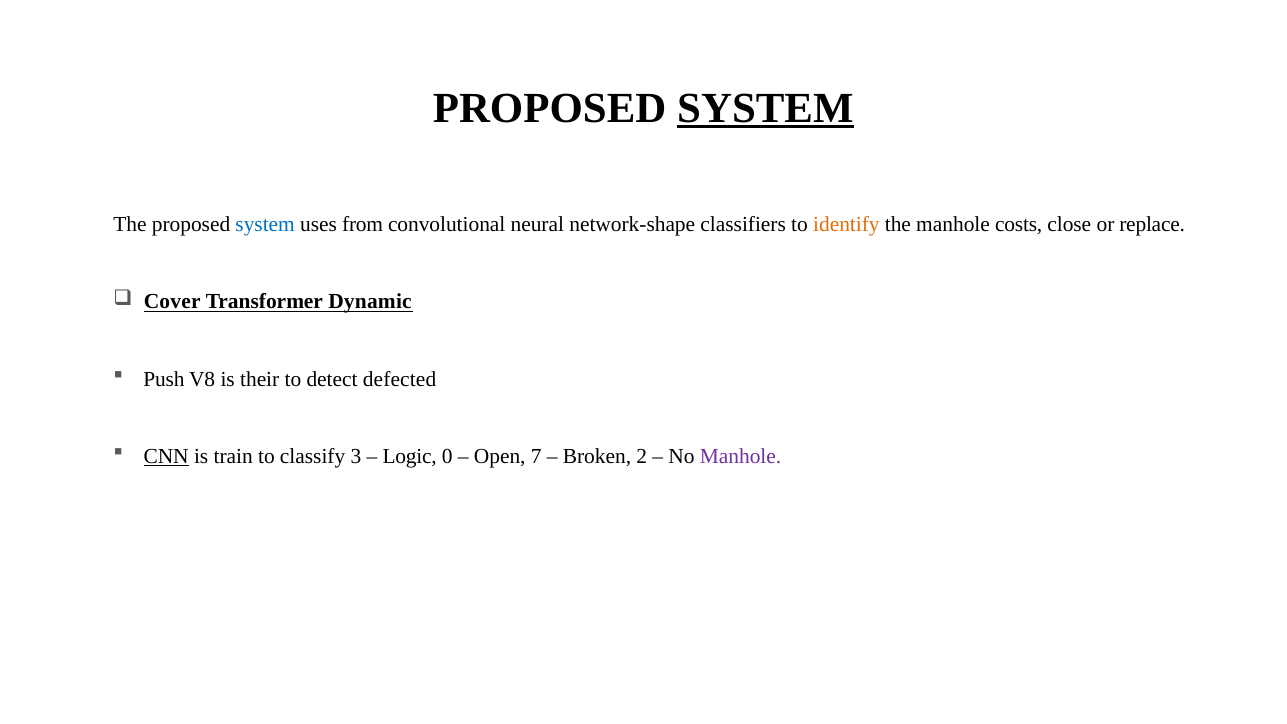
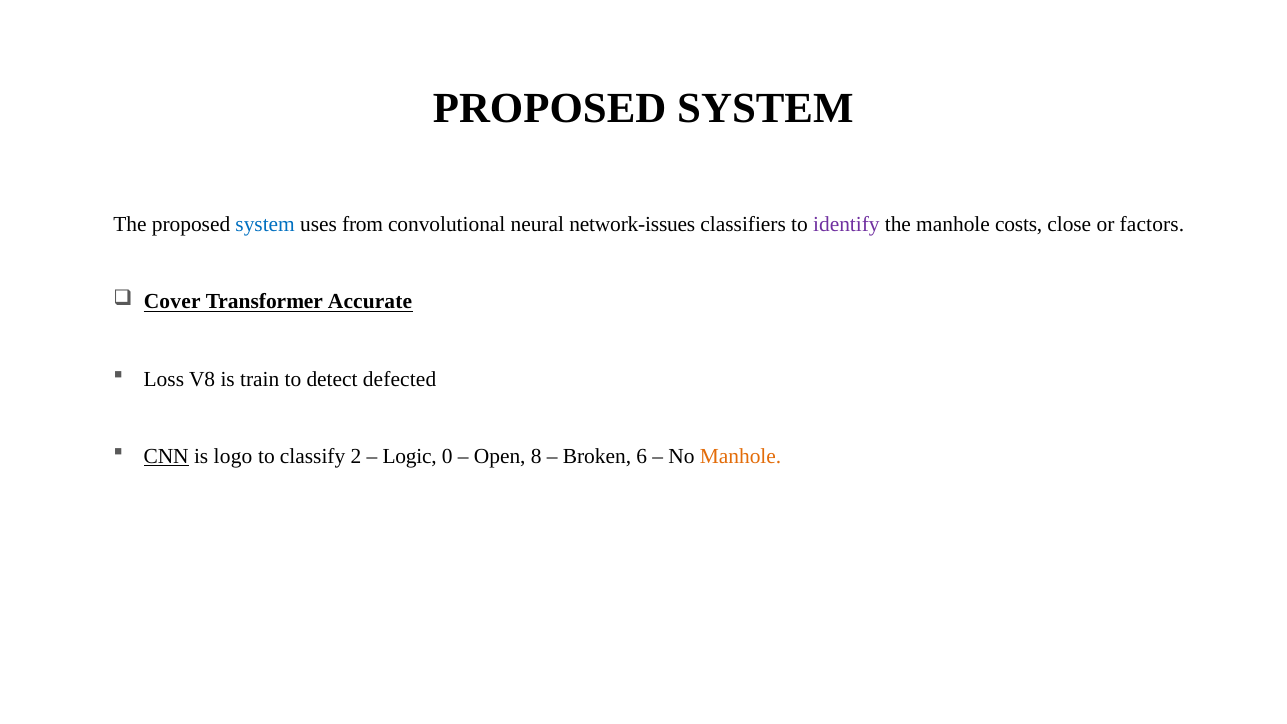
SYSTEM underline: present -> none (765, 108)
network-shape: network-shape -> network-issues (632, 225)
identify colour: orange -> purple (846, 225)
replace: replace -> factors (1152, 225)
Dynamic: Dynamic -> Accurate (370, 302)
Push: Push -> Loss (164, 379)
their: their -> train (260, 379)
train: train -> logo (233, 456)
3: 3 -> 2 (356, 456)
7: 7 -> 8 (536, 456)
2: 2 -> 6 (642, 456)
Manhole colour: purple -> orange (741, 456)
